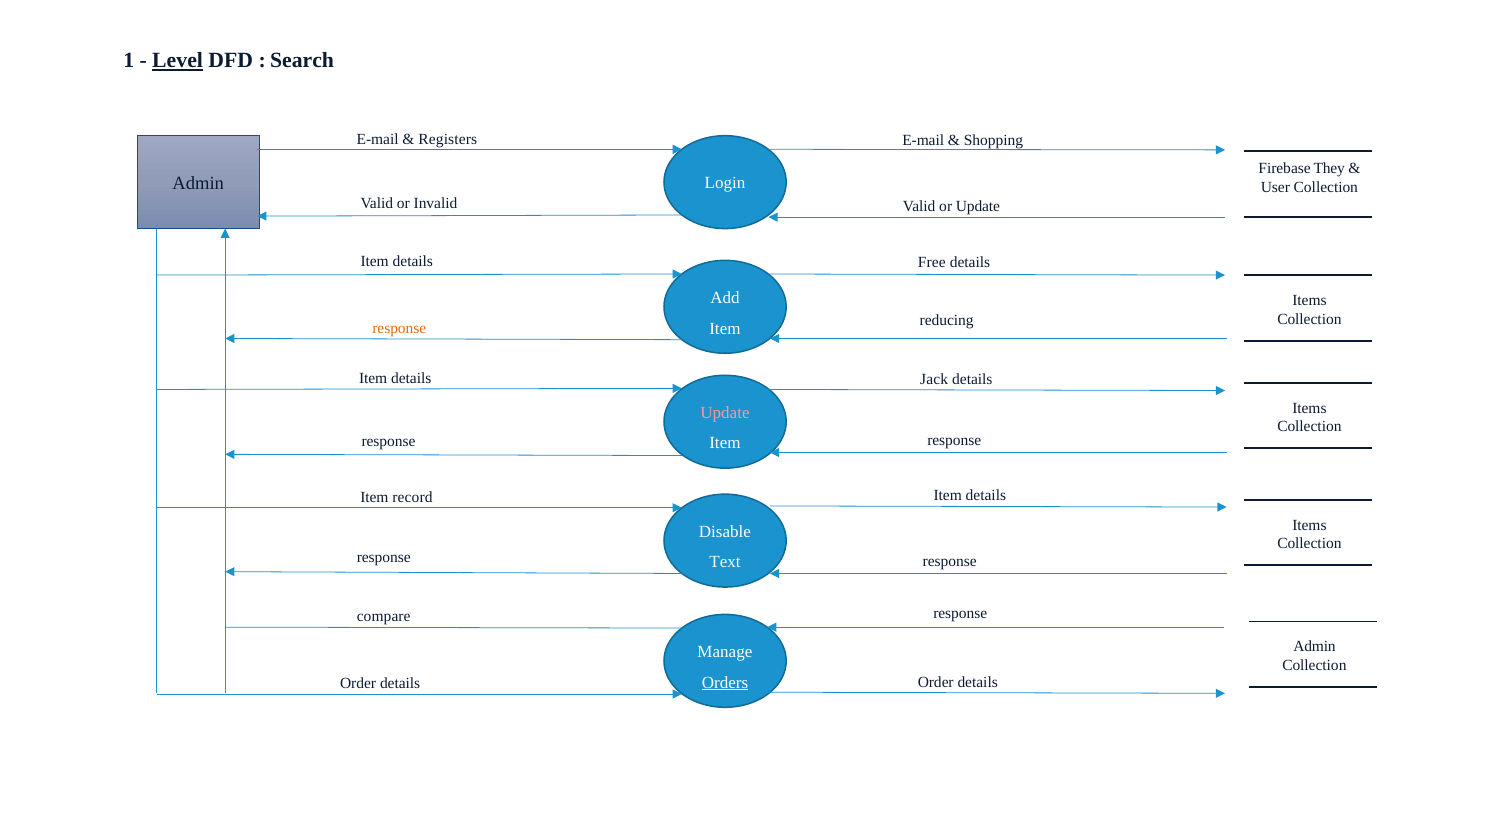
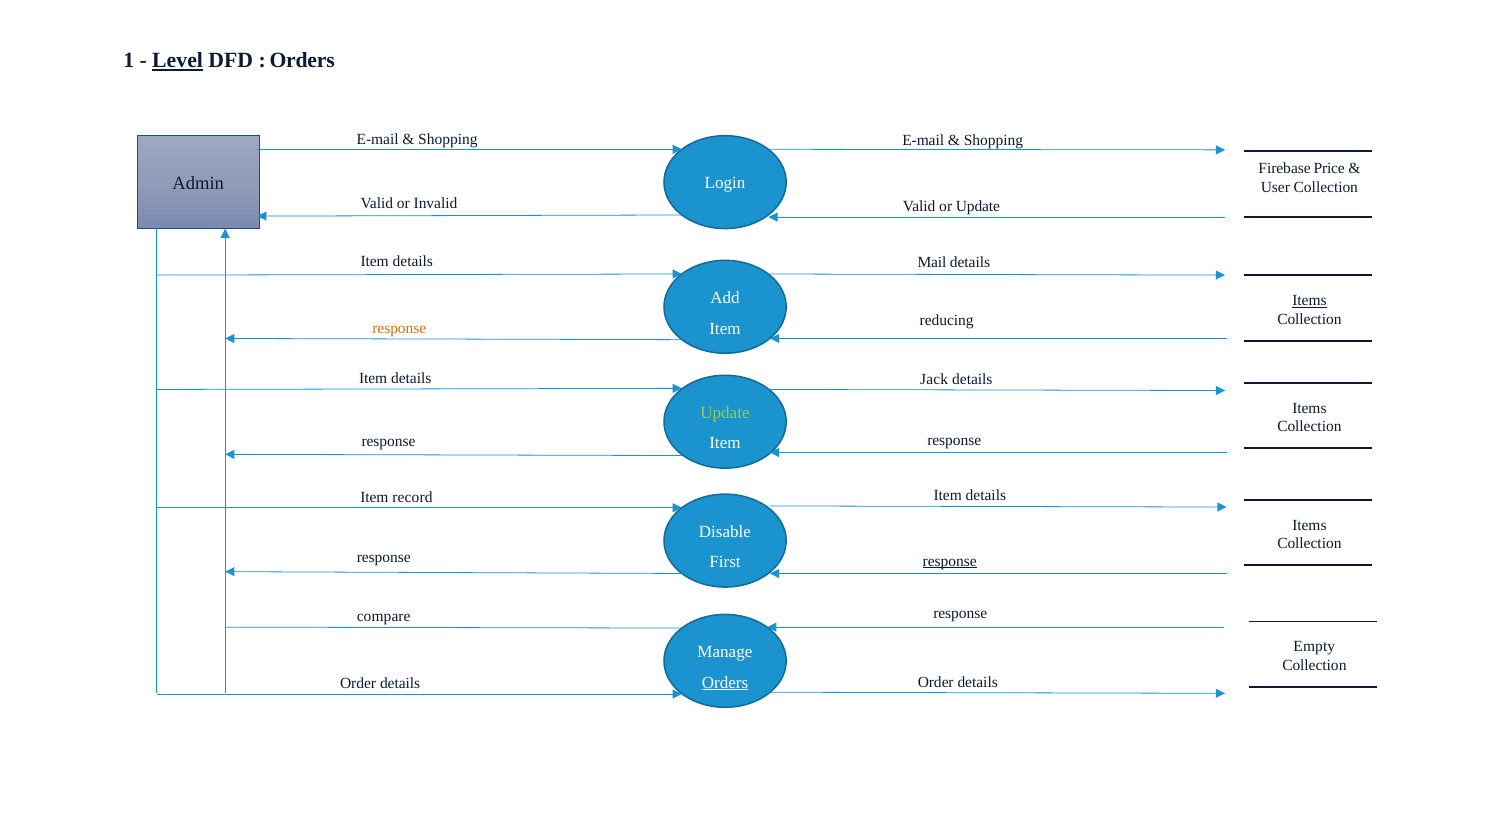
Search: Search -> Orders (302, 61)
Registers: Registers -> Shopping (448, 139)
They: They -> Price (1329, 168)
Free: Free -> Mail (932, 263)
Items underline: none -> present (1309, 301)
Update colour: pink -> light green (725, 413)
response underline: none -> present (950, 561)
Text: Text -> First (725, 562)
Admin: Admin -> Empty (1314, 647)
